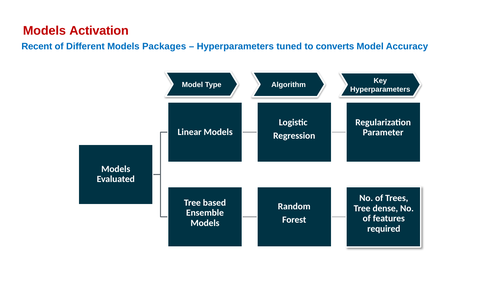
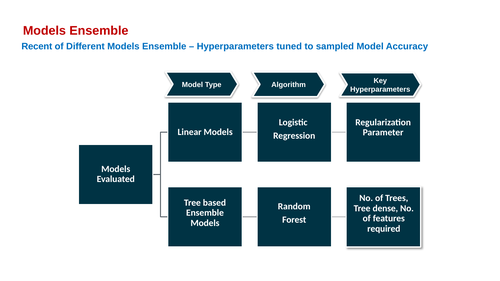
Activation: Activation -> Ensemble (99, 31)
Different Models Packages: Packages -> Ensemble (164, 46)
converts: converts -> sampled (335, 46)
